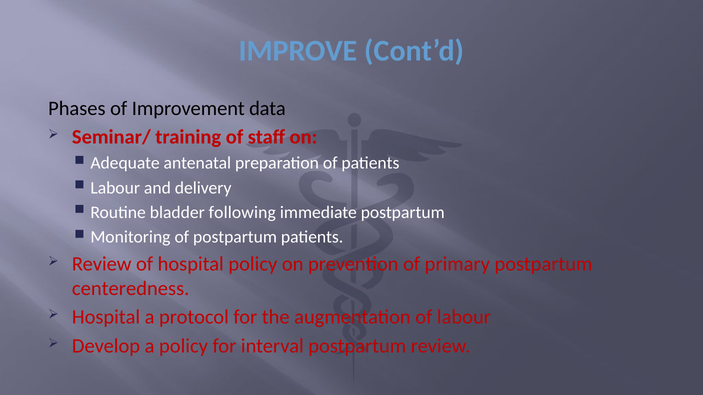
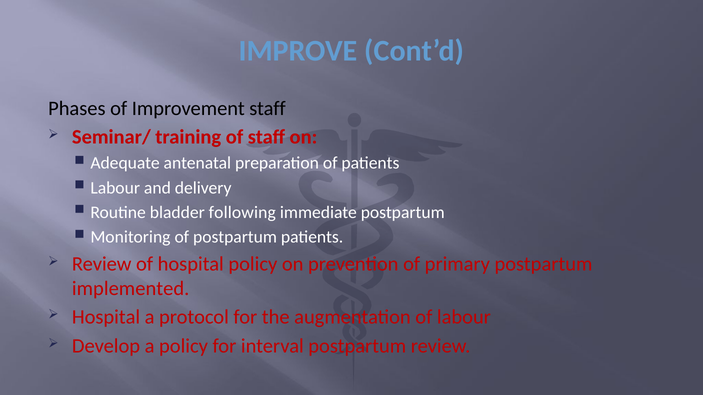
Improvement data: data -> staff (267, 109)
centeredness: centeredness -> implemented (131, 289)
